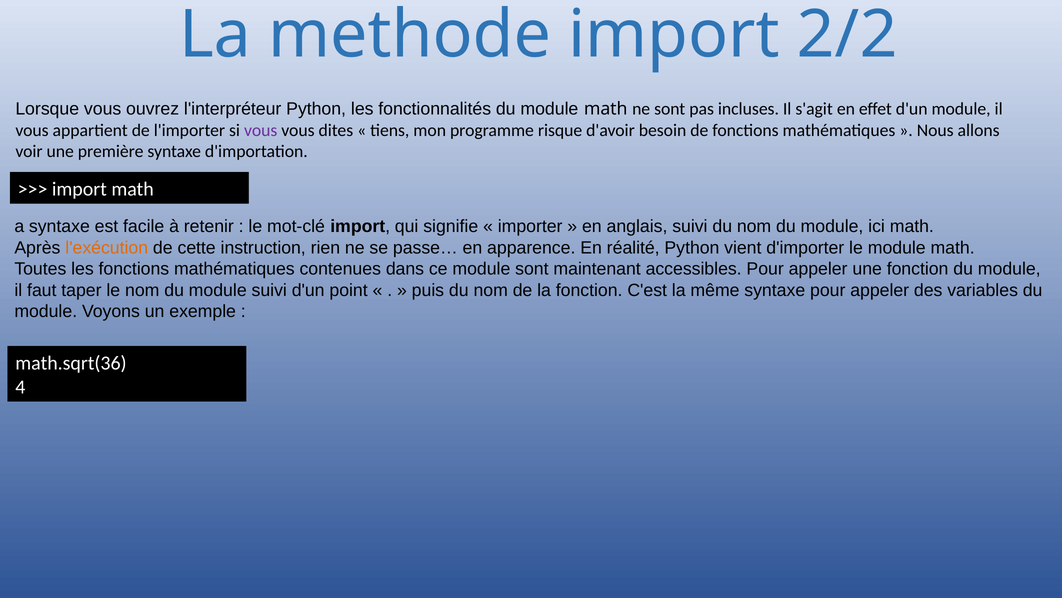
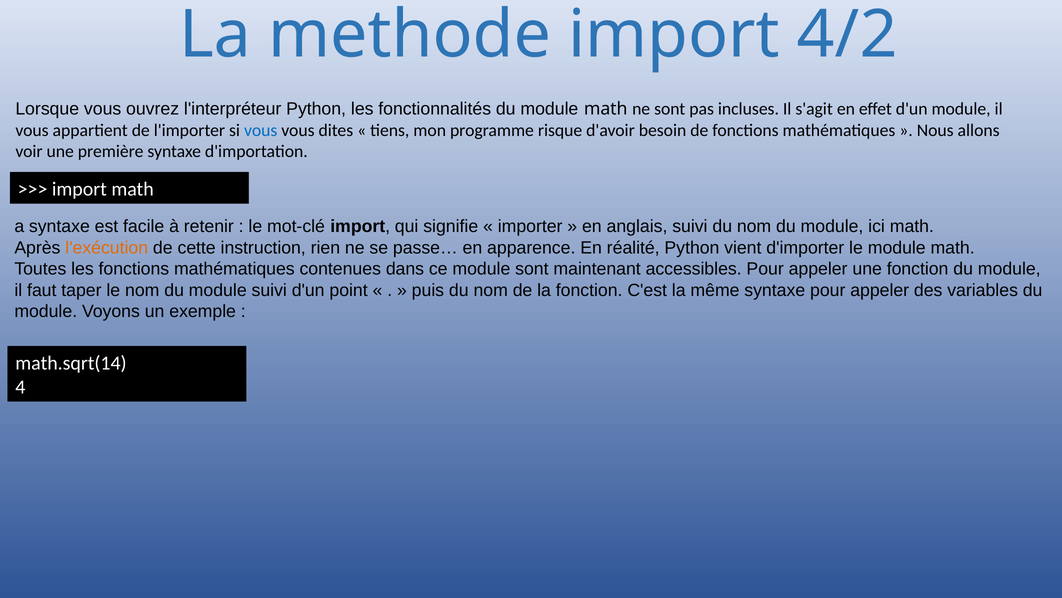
2/2: 2/2 -> 4/2 (847, 35)
vous colour: purple -> blue (261, 130)
math.sqrt(36: math.sqrt(36 -> math.sqrt(14 (71, 363)
